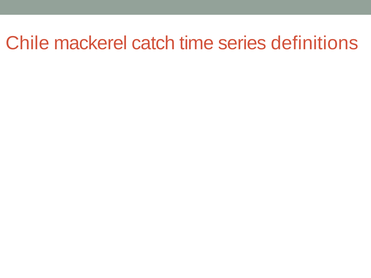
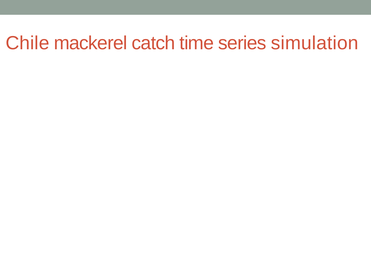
definitions: definitions -> simulation (315, 43)
